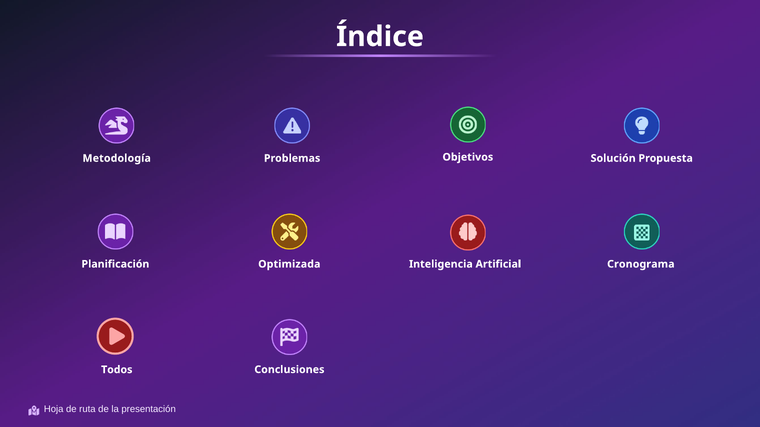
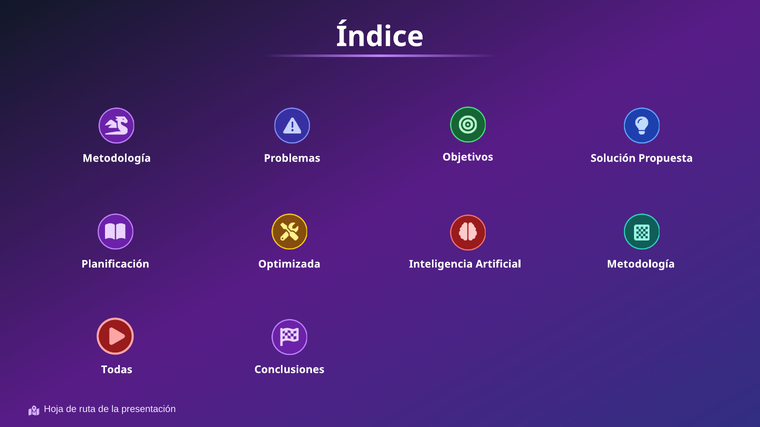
Artificial Cronograma: Cronograma -> Metodología (641, 264)
Todos: Todos -> Todas (117, 370)
